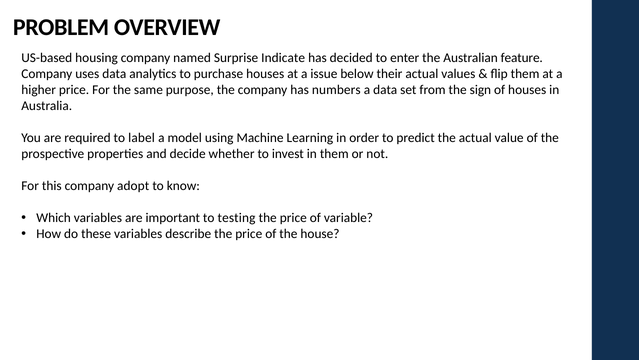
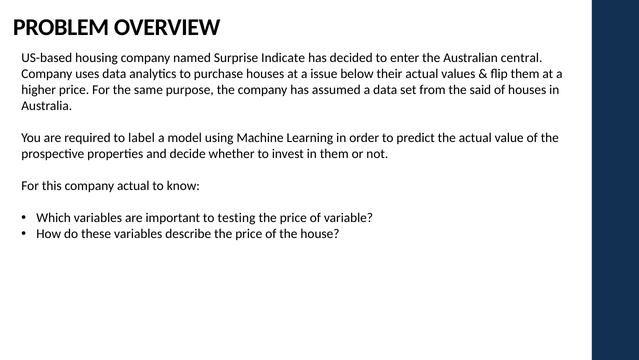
feature: feature -> central (522, 58)
numbers: numbers -> assumed (336, 90)
sign: sign -> said (480, 90)
company adopt: adopt -> actual (133, 186)
